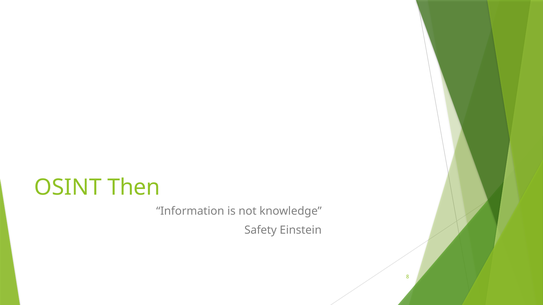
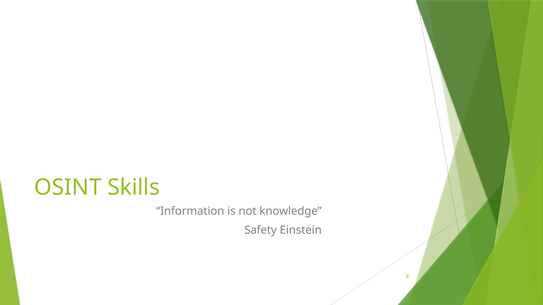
Then: Then -> Skills (134, 188)
